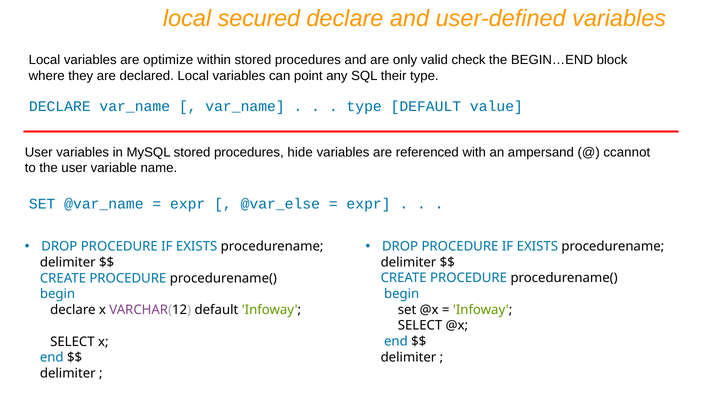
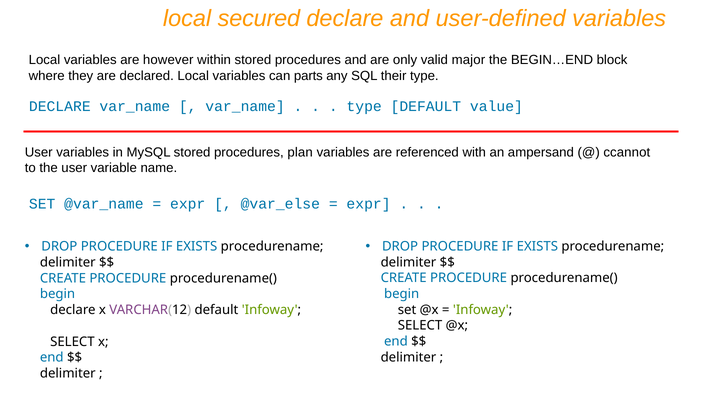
optimize: optimize -> however (168, 60)
check: check -> major (468, 60)
point: point -> parts (308, 76)
hide: hide -> plan (300, 152)
